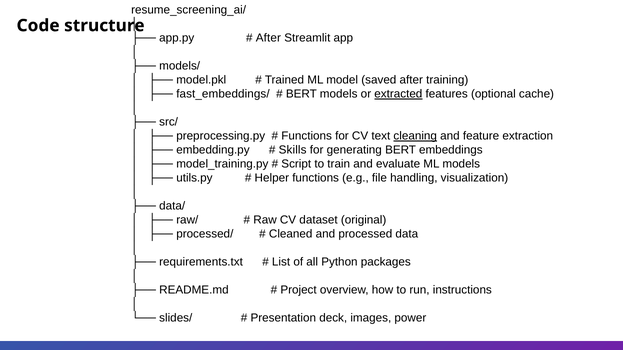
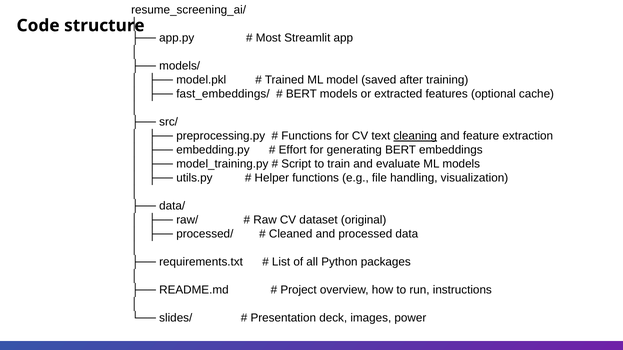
After: After -> Most (268, 38)
extracted underline: present -> none (398, 94)
Skills: Skills -> Effort (293, 150)
